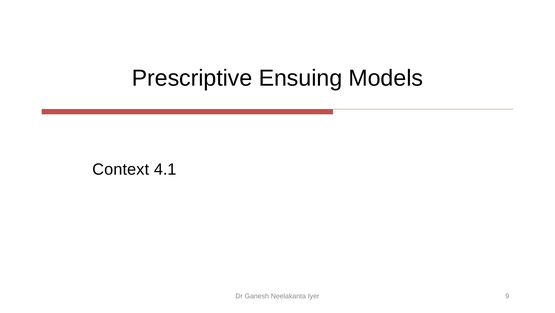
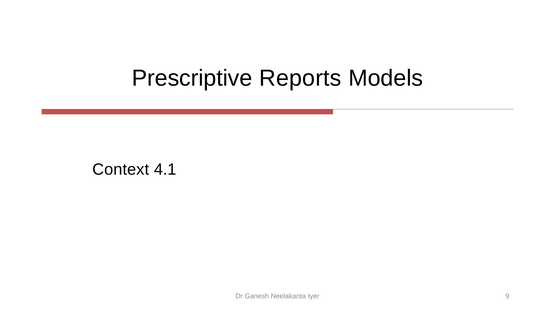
Ensuing: Ensuing -> Reports (300, 78)
